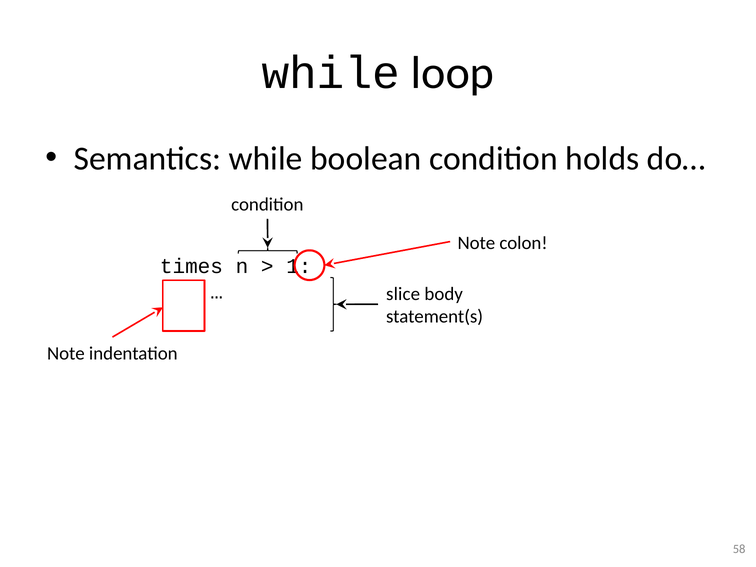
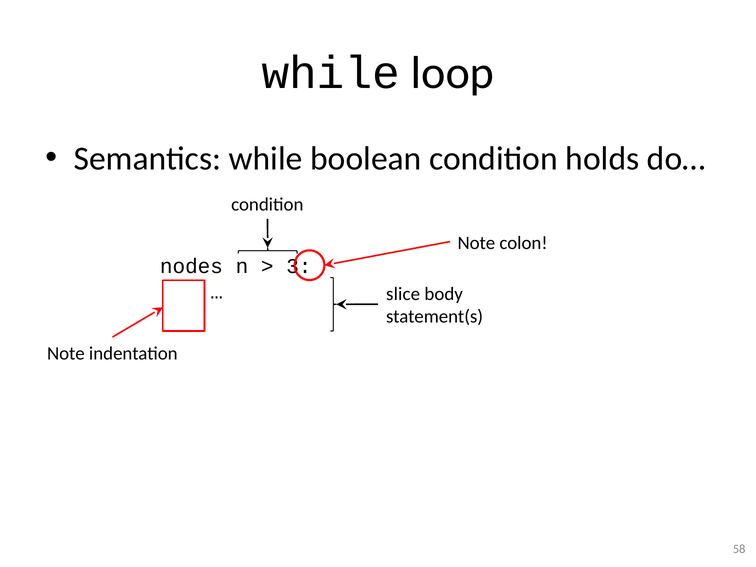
times: times -> nodes (191, 267)
1: 1 -> 3 (299, 267)
